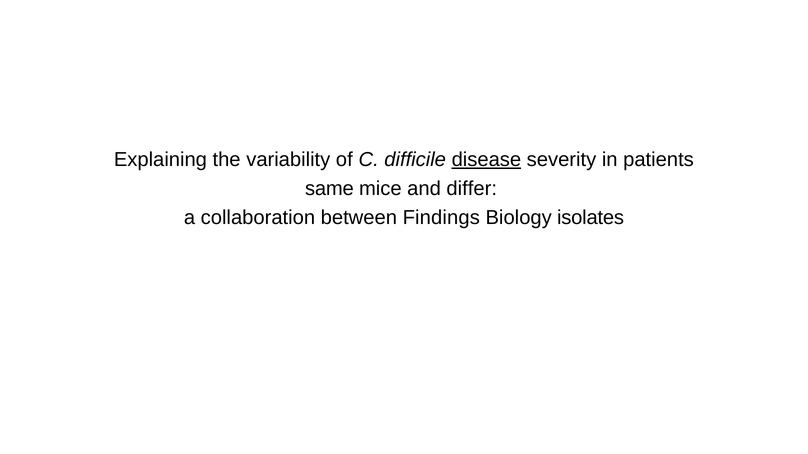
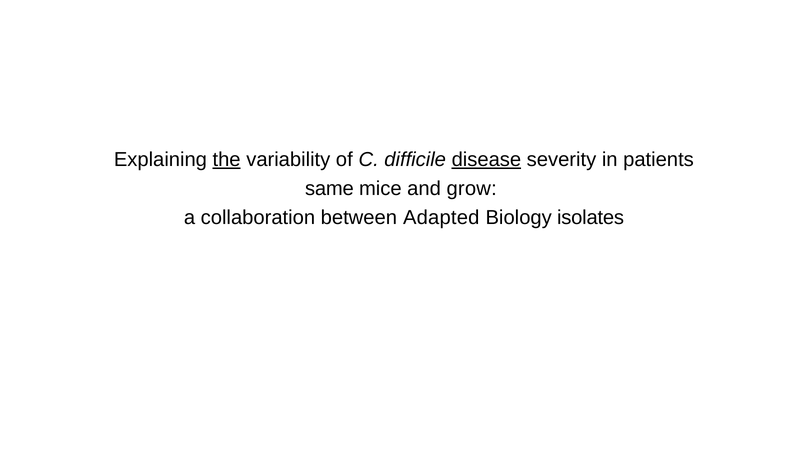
the underline: none -> present (227, 160)
differ: differ -> grow (472, 189)
Findings: Findings -> Adapted (441, 218)
